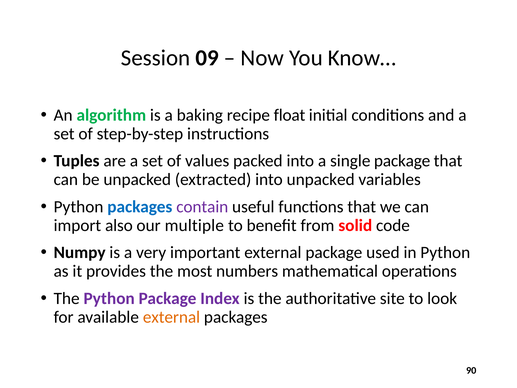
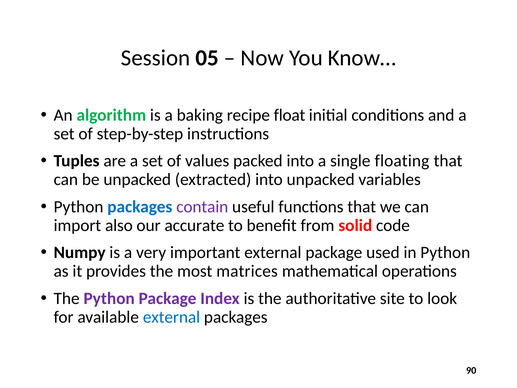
09: 09 -> 05 (207, 58)
single package: package -> floating (402, 161)
multiple: multiple -> accurate (194, 225)
numbers: numbers -> matrices (247, 271)
external colour: orange -> blue (171, 317)
